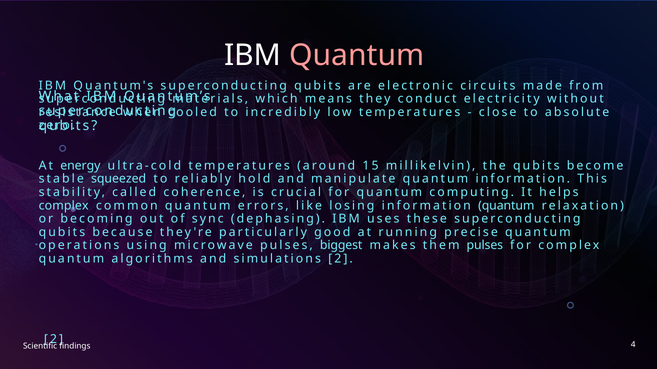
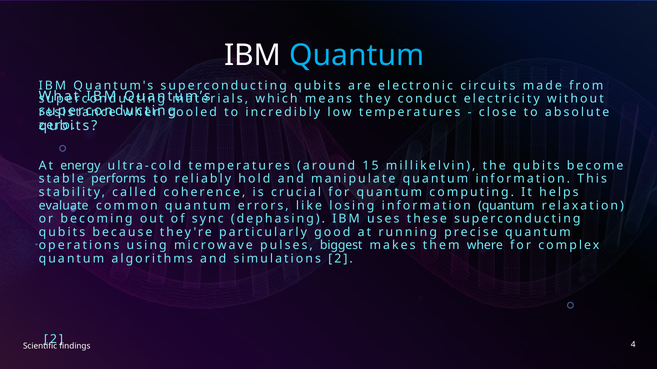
Quantum colour: pink -> light blue (357, 55)
squeezed: squeezed -> performs (119, 179)
complex: complex -> evaluate (64, 206)
them pulses: pulses -> where (485, 246)
